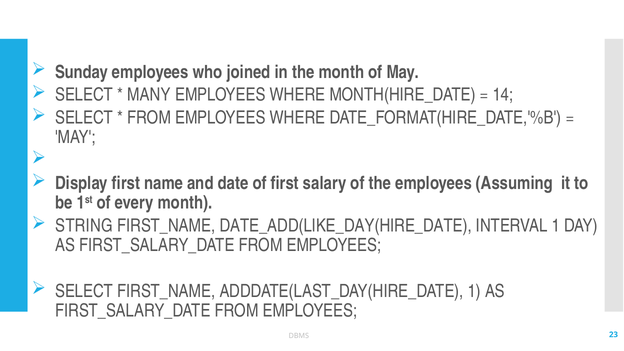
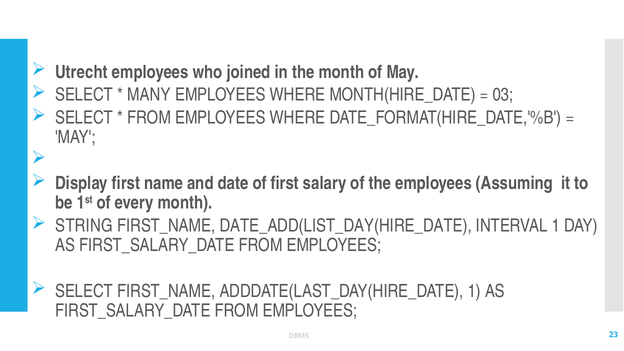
Sunday: Sunday -> Utrecht (81, 72)
14: 14 -> 03 (503, 95)
DATE_ADD(LIKE_DAY(HIRE_DATE: DATE_ADD(LIKE_DAY(HIRE_DATE -> DATE_ADD(LIST_DAY(HIRE_DATE (346, 226)
